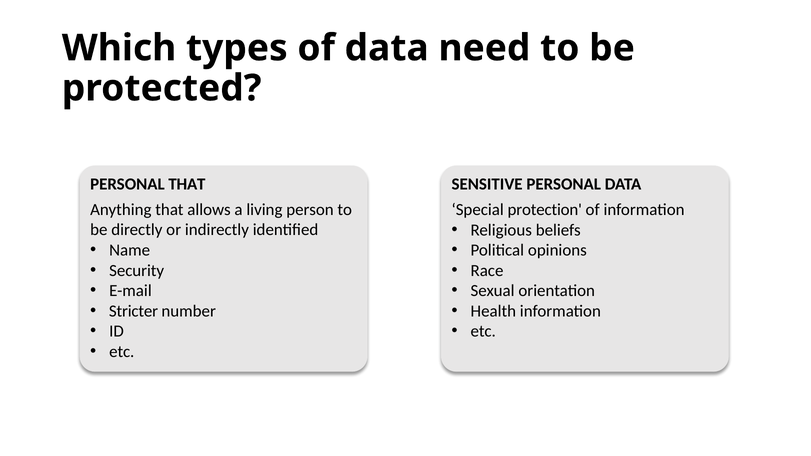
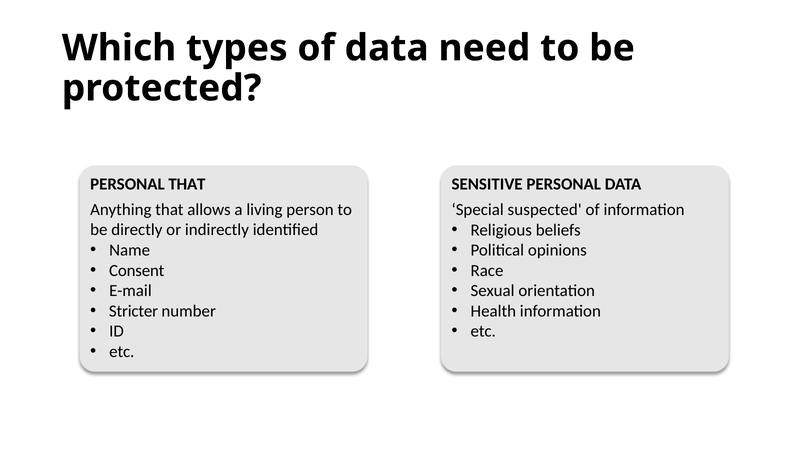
protection: protection -> suspected (545, 210)
Security: Security -> Consent (137, 271)
